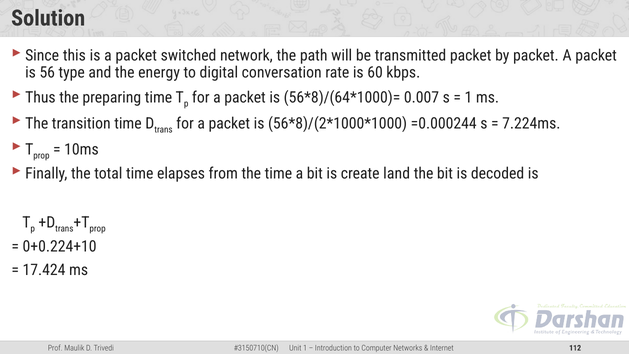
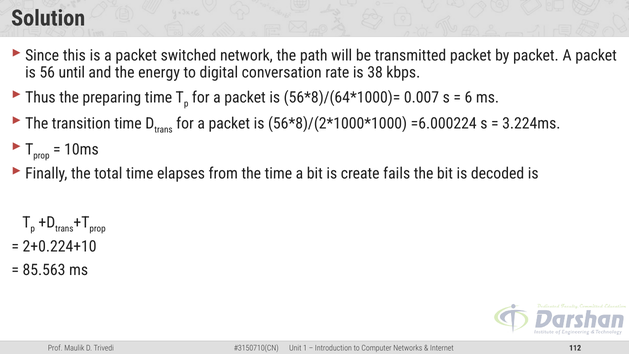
type: type -> until (72, 72)
60: 60 -> 38 (375, 72)
1: 1 -> 6 (468, 98)
=0.000244: =0.000244 -> =6.000224 (444, 124)
7.224ms: 7.224ms -> 3.224ms (531, 124)
land: land -> fails (397, 173)
0+0.224+10: 0+0.224+10 -> 2+0.224+10 (60, 246)
17.424: 17.424 -> 85.563 (44, 270)
